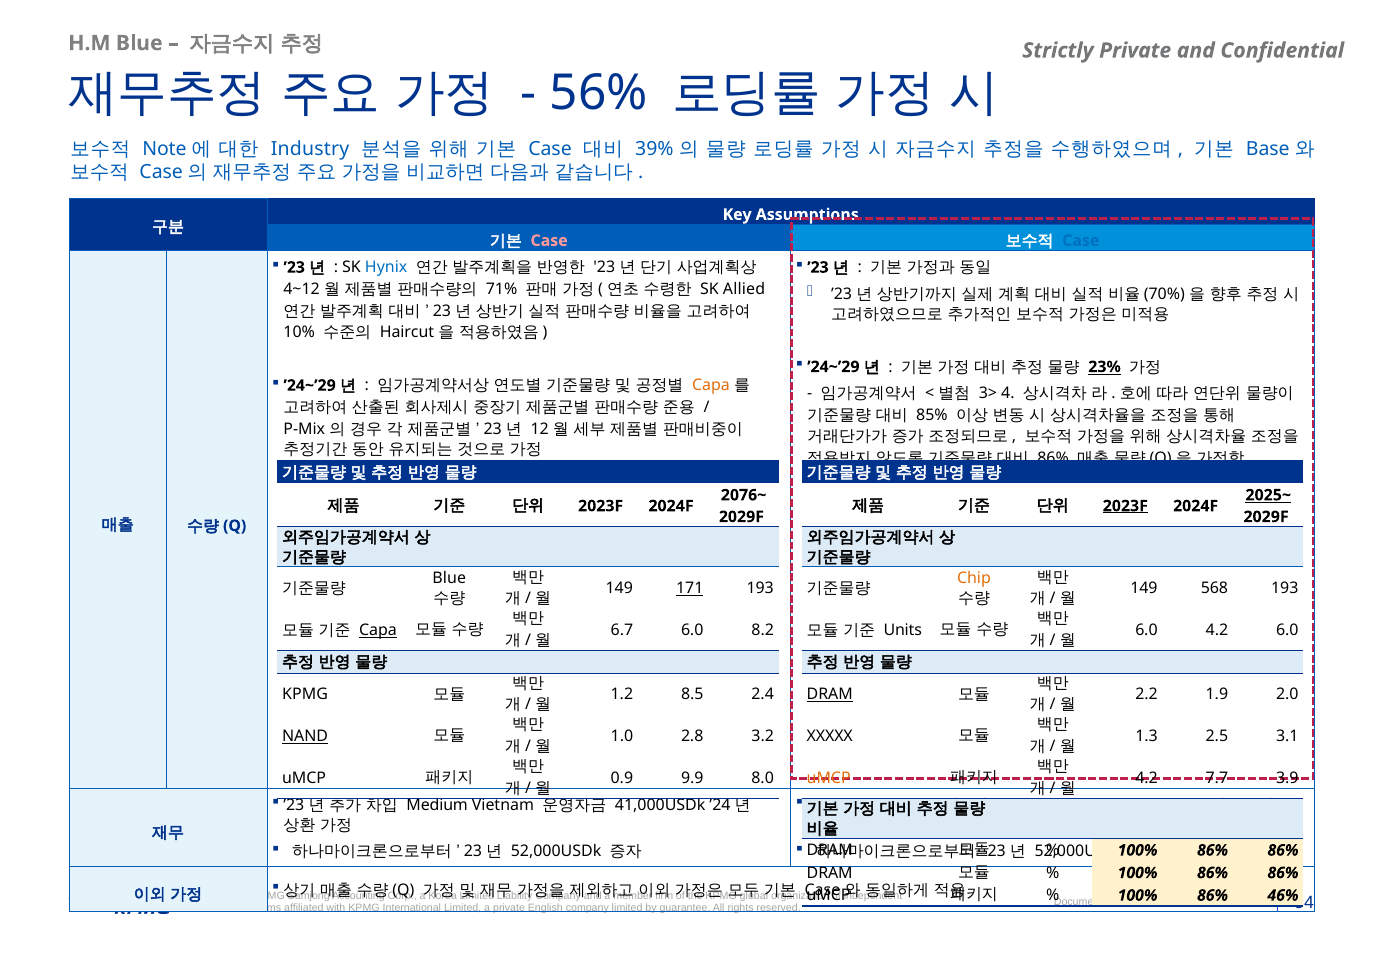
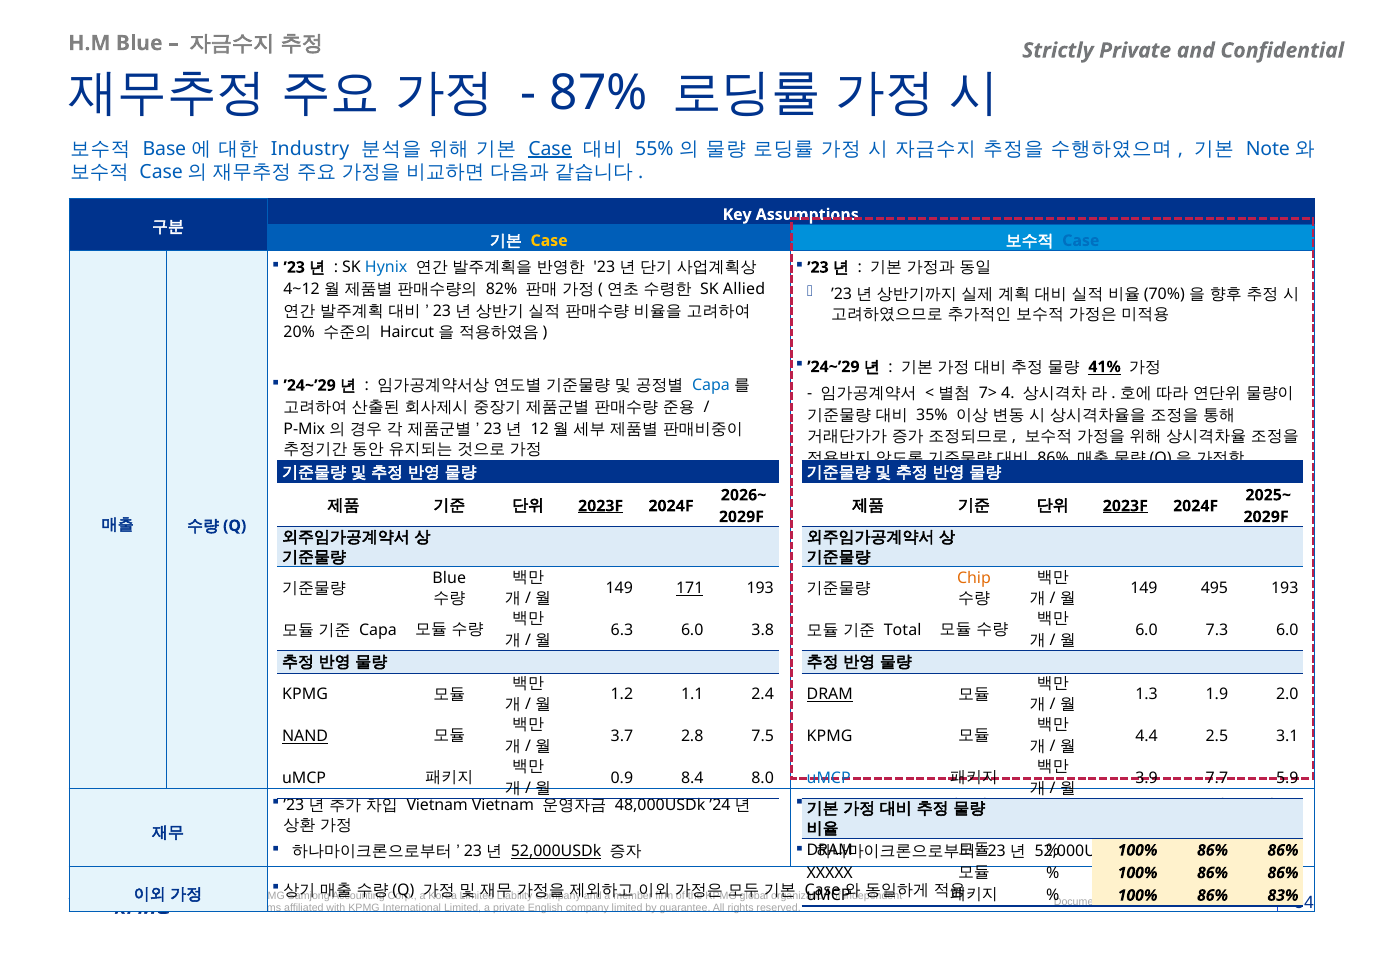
56%: 56% -> 87% (599, 93)
Note: Note -> Base (164, 149)
Case underline: none -> present (550, 149)
39%: 39% -> 55% (654, 149)
Base: Base -> Note (1268, 149)
Case colour: pink -> yellow (549, 241)
71%: 71% -> 82% (502, 289)
10%: 10% -> 20% (299, 332)
23%: 23% -> 41% (1105, 367)
Capa colour: orange -> blue (711, 385)
3>: 3> -> 7> (988, 393)
85%: 85% -> 35% (932, 415)
2076~: 2076~ -> 2026~ (744, 495)
2025~ underline: present -> none (1268, 495)
2023F underline: none -> present (601, 506)
568: 568 -> 495 (1214, 588)
Capa underline: present -> none (378, 630)
Units: Units -> Total (903, 630)
6.7: 6.7 -> 6.3 (622, 630)
8.2: 8.2 -> 3.8 (763, 630)
6.0 4.2: 4.2 -> 7.3 (1217, 630)
8.5: 8.5 -> 1.1 (692, 694)
2.2: 2.2 -> 1.3 (1147, 694)
1.0: 1.0 -> 3.7 (622, 736)
3.2: 3.2 -> 7.5 (763, 736)
XXXXX: XXXXX -> KPMG (830, 736)
1.3: 1.3 -> 4.4 (1147, 736)
9.9: 9.9 -> 8.4 (692, 778)
uMCP colour: orange -> blue (829, 778)
4.2: 4.2 -> 3.9 (1147, 778)
3.9: 3.9 -> 5.9 (1287, 778)
Medium: Medium -> Vietnam (437, 805)
41,000USDk: 41,000USDk -> 48,000USDk (660, 805)
52,000USDk underline: none -> present (556, 851)
DRAM: DRAM -> XXXXX (830, 873)
46%: 46% -> 83% (1283, 895)
